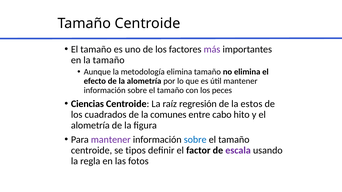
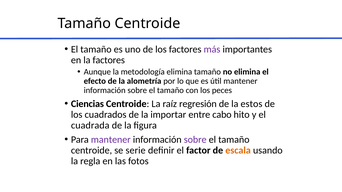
la tamaño: tamaño -> factores (109, 60)
comunes: comunes -> importar (168, 115)
alometría: alometría -> cuadrada (90, 125)
sobre colour: blue -> purple (195, 140)
tipos: tipos -> serie (136, 151)
escala colour: purple -> orange (238, 151)
